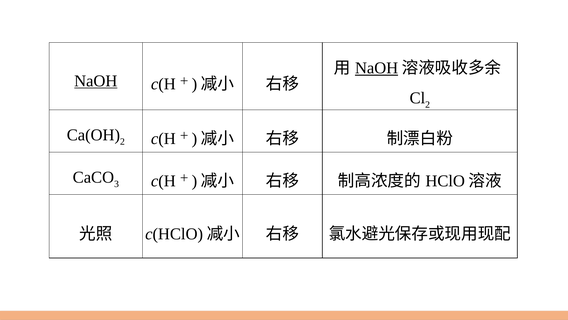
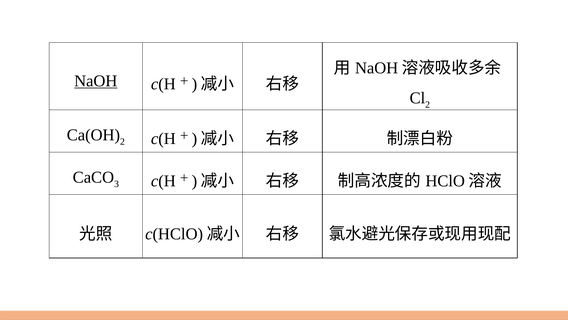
NaOH underline: present -> none (377, 68)
